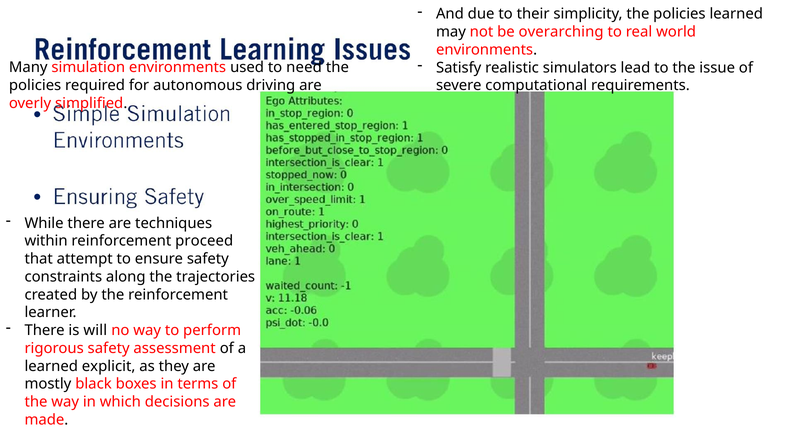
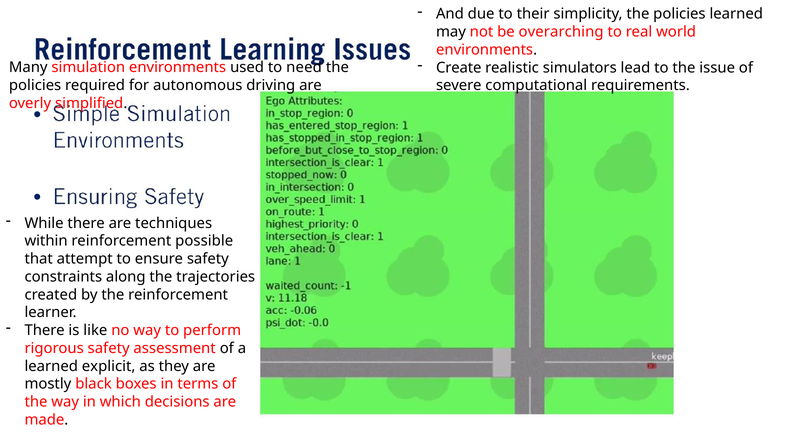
Satisfy: Satisfy -> Create (459, 68)
proceed: proceed -> possible (204, 241)
will: will -> like (95, 331)
